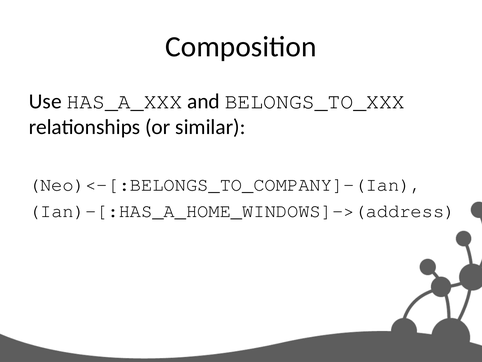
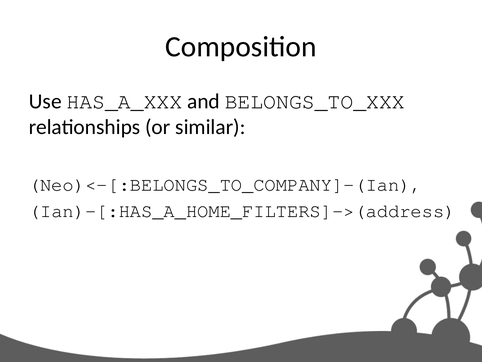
Ian)-[:HAS_A_HOME_WINDOWS]->(address: Ian)-[:HAS_A_HOME_WINDOWS]->(address -> Ian)-[:HAS_A_HOME_FILTERS]->(address (242, 211)
